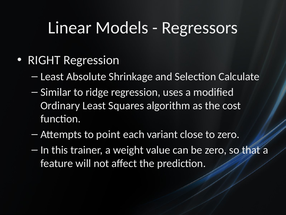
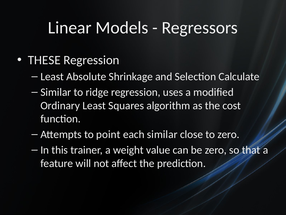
RIGHT: RIGHT -> THESE (44, 60)
each variant: variant -> similar (162, 134)
